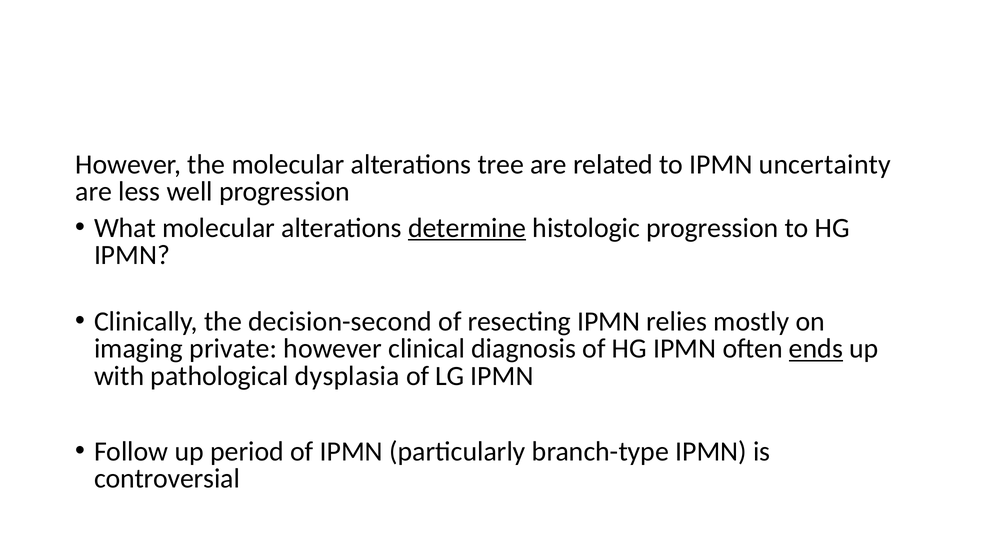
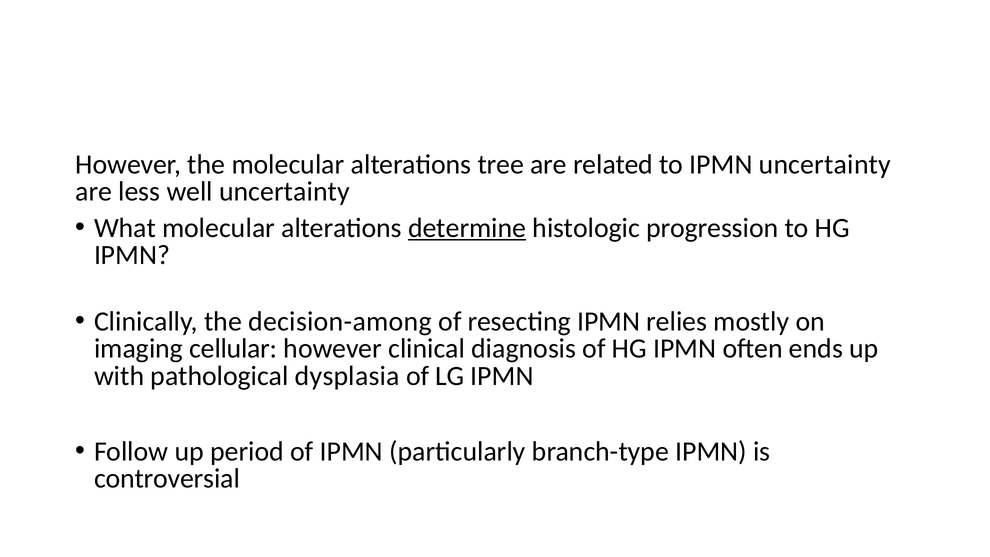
well progression: progression -> uncertainty (284, 192)
decision-second: decision-second -> decision-among (340, 322)
private: private -> cellular (233, 349)
ends underline: present -> none (816, 349)
